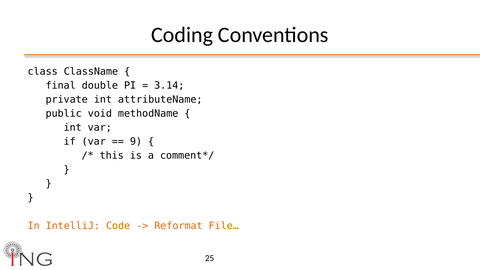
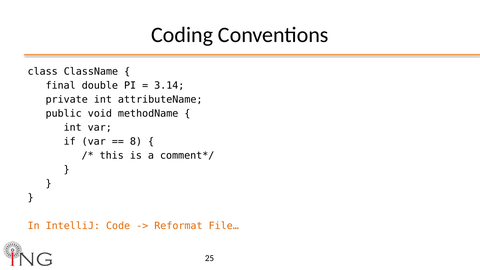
9: 9 -> 8 (136, 142)
